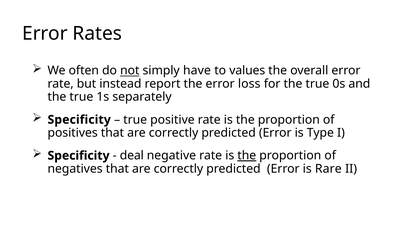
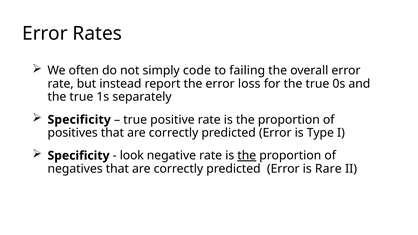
not underline: present -> none (130, 71)
have: have -> code (197, 71)
values: values -> failing (247, 71)
deal: deal -> look (132, 156)
